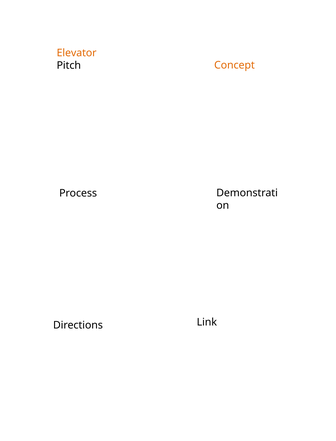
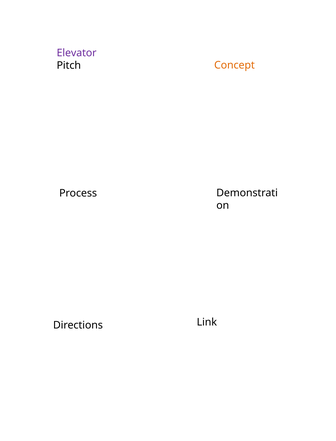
Elevator colour: orange -> purple (77, 53)
